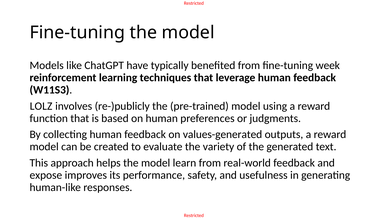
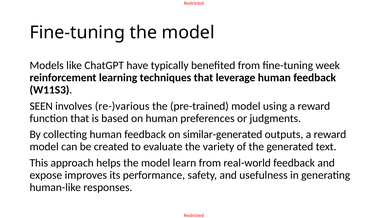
LOLZ: LOLZ -> SEEN (41, 106)
re-)publicly: re-)publicly -> re-)various (122, 106)
values-generated: values-generated -> similar-generated (223, 135)
